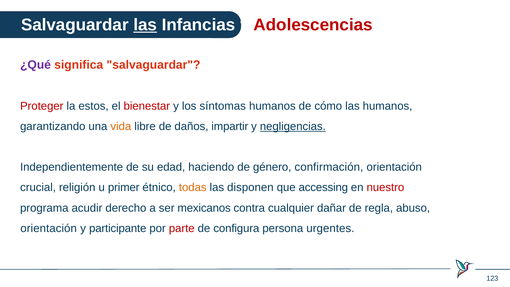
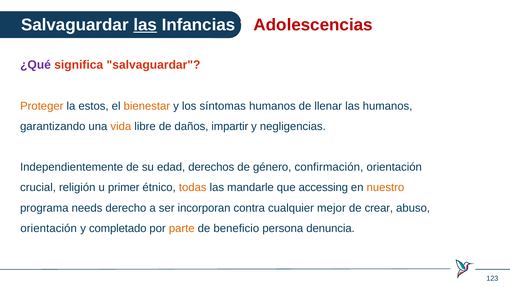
Proteger colour: red -> orange (42, 106)
bienestar colour: red -> orange (147, 106)
cómo: cómo -> llenar (328, 106)
negligencias underline: present -> none (293, 126)
haciendo: haciendo -> derechos (211, 167)
disponen: disponen -> mandarle (250, 187)
nuestro colour: red -> orange (385, 187)
acudir: acudir -> needs (87, 208)
mexicanos: mexicanos -> incorporan (204, 208)
dañar: dañar -> mejor (331, 208)
regla: regla -> crear (379, 208)
participante: participante -> completado (118, 228)
parte colour: red -> orange (182, 228)
configura: configura -> beneficio (236, 228)
urgentes: urgentes -> denuncia (331, 228)
